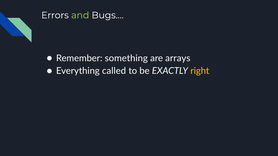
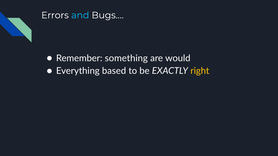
and colour: light green -> light blue (80, 15)
arrays: arrays -> would (178, 58)
called: called -> based (114, 71)
